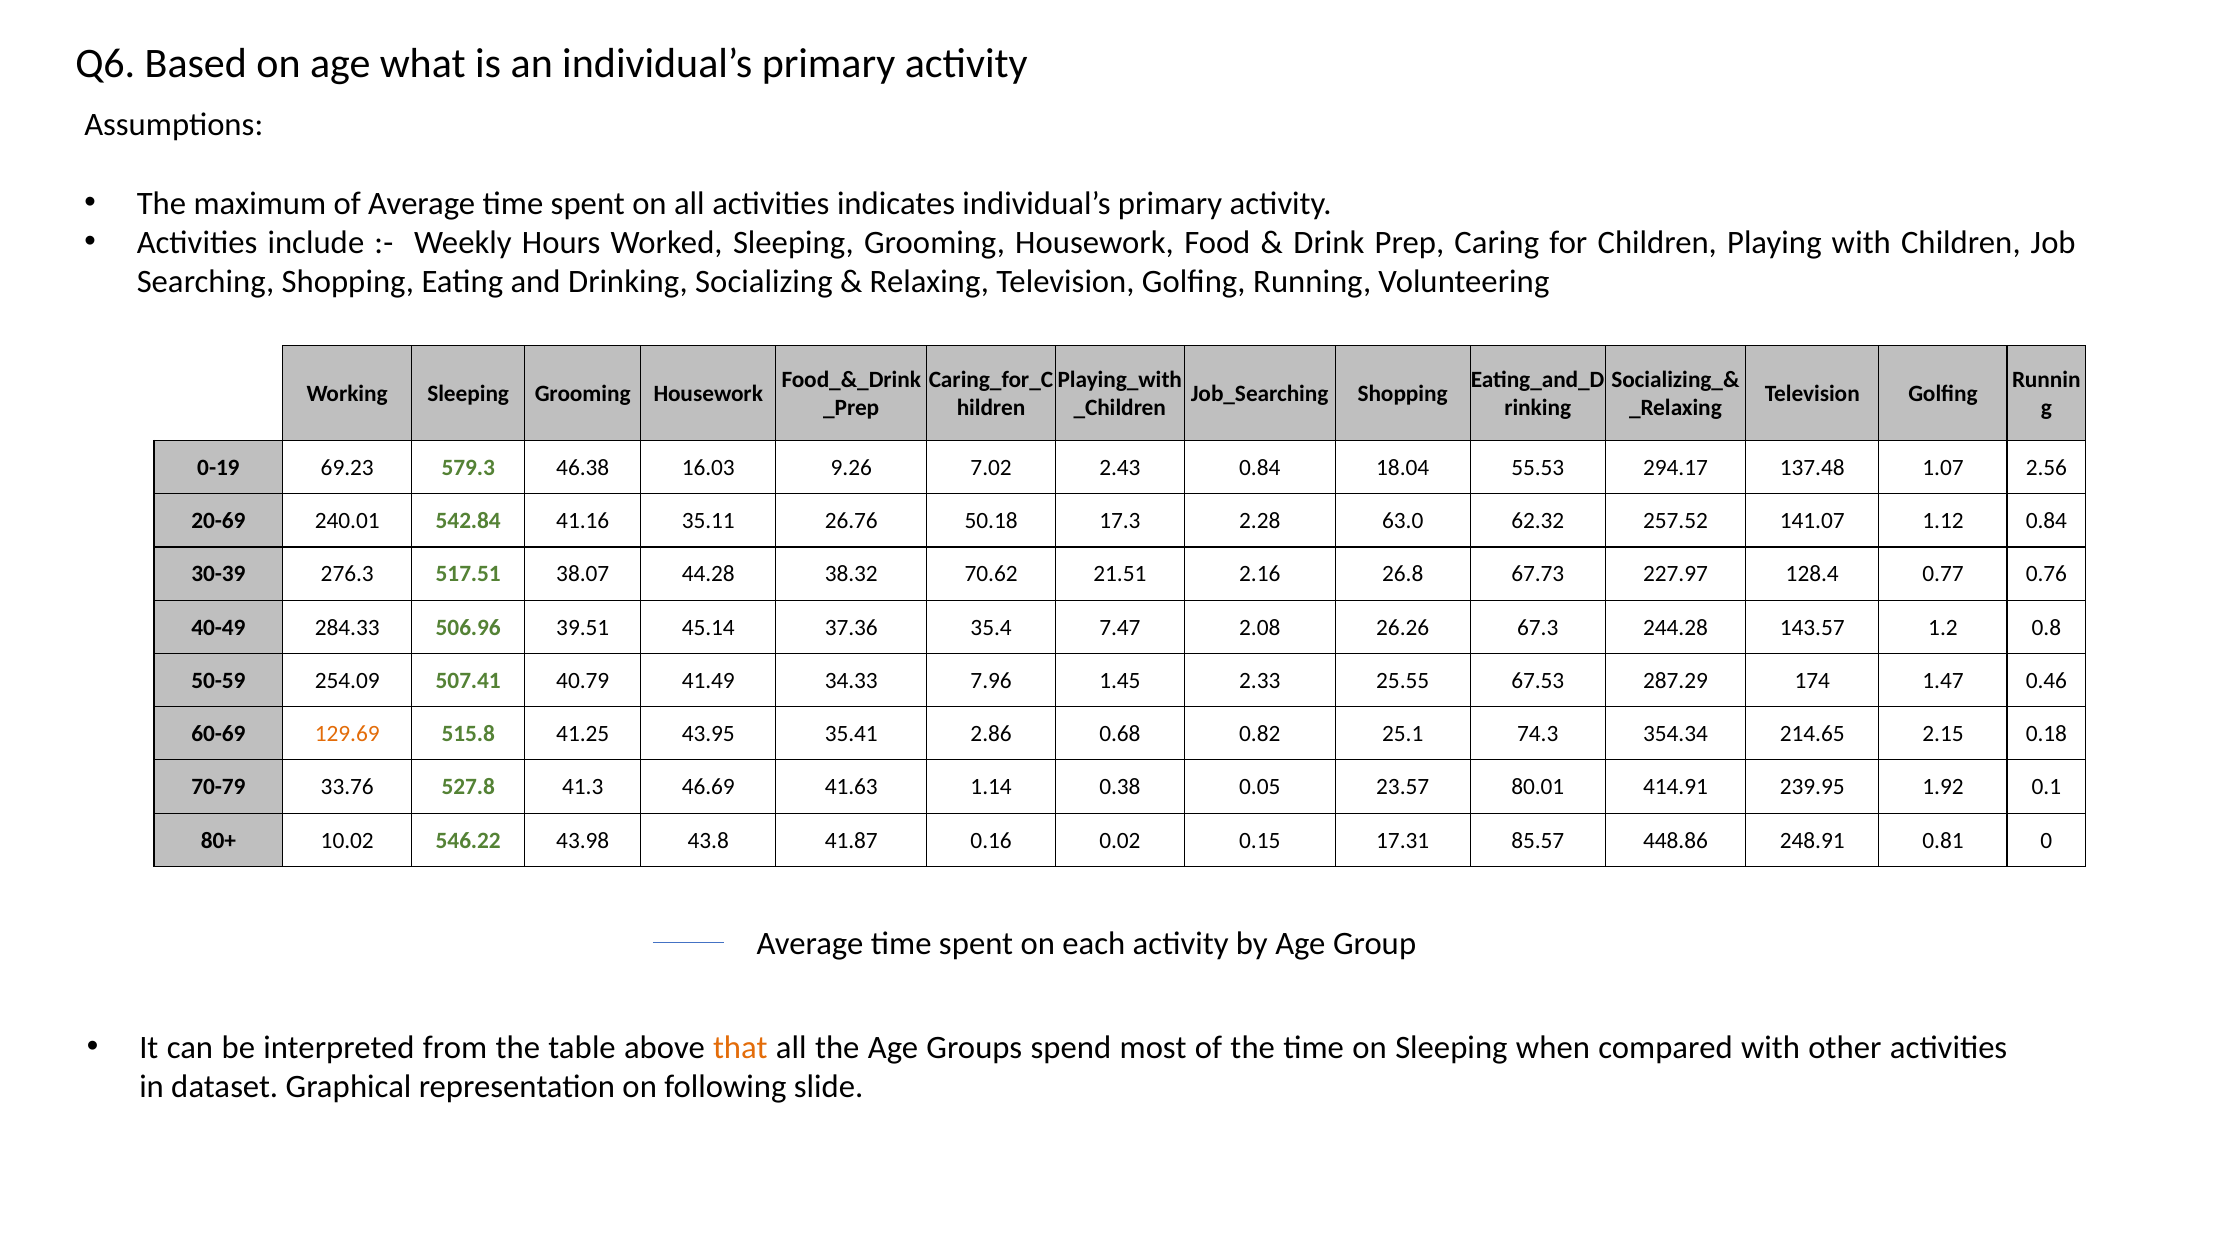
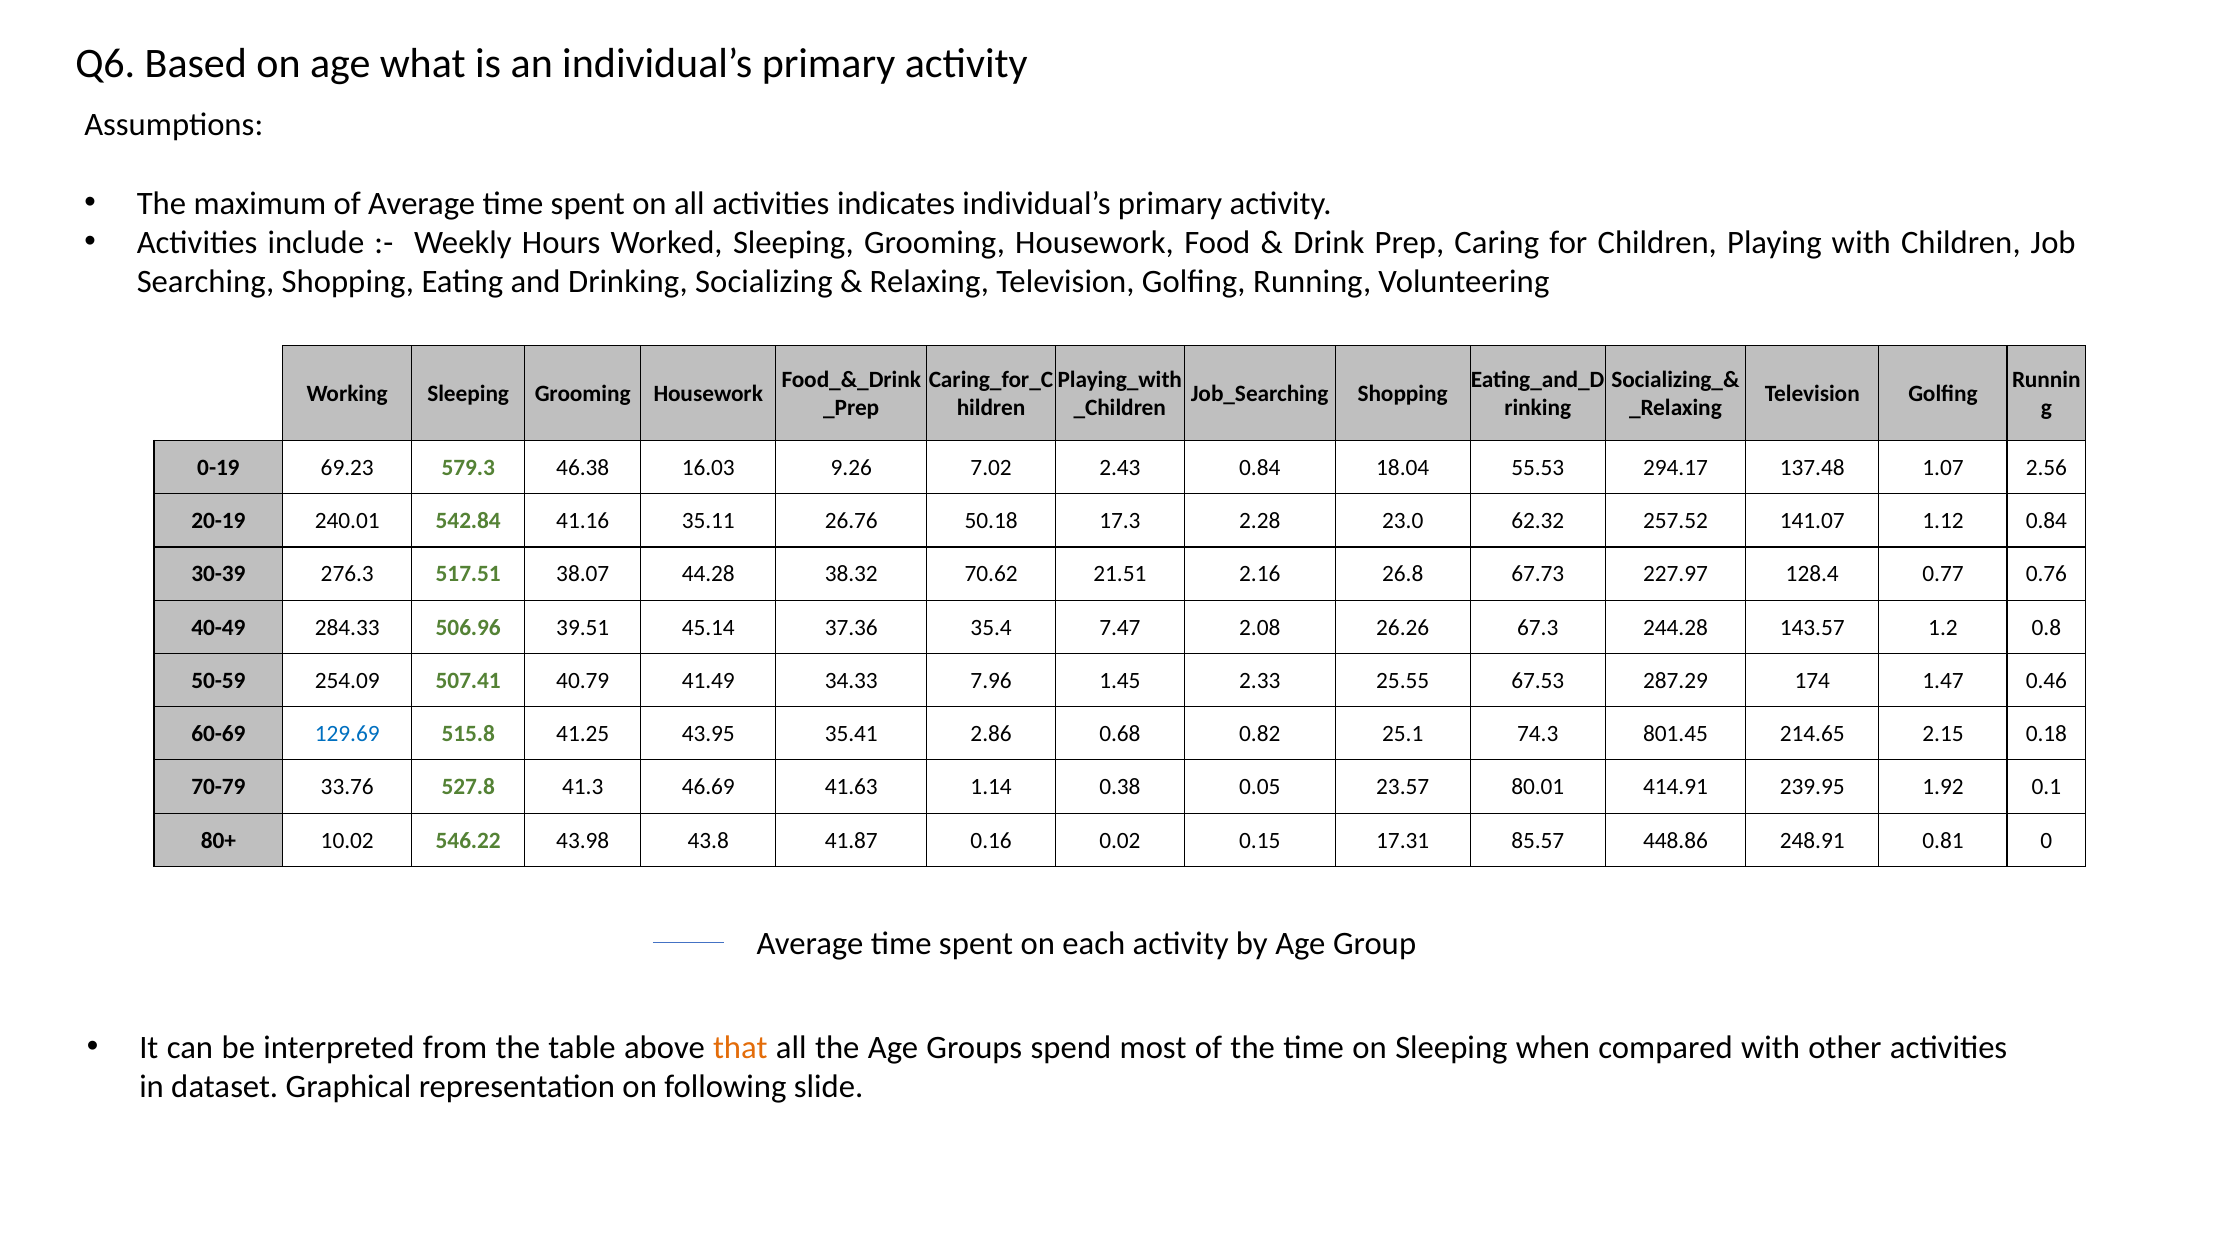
20-69: 20-69 -> 20-19 (218, 521)
63.0: 63.0 -> 23.0 (1403, 521)
129.69 colour: orange -> blue (347, 734)
354.34: 354.34 -> 801.45 (1675, 734)
